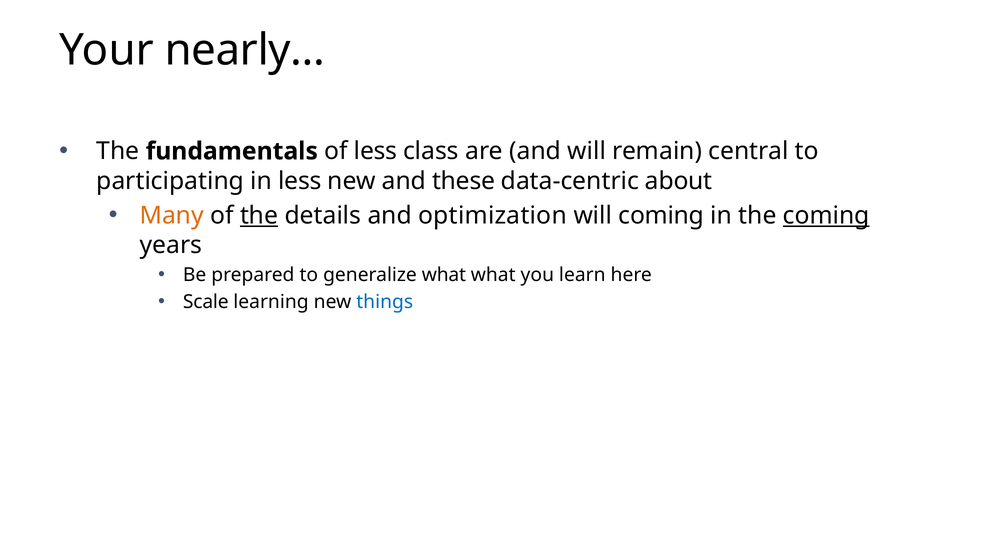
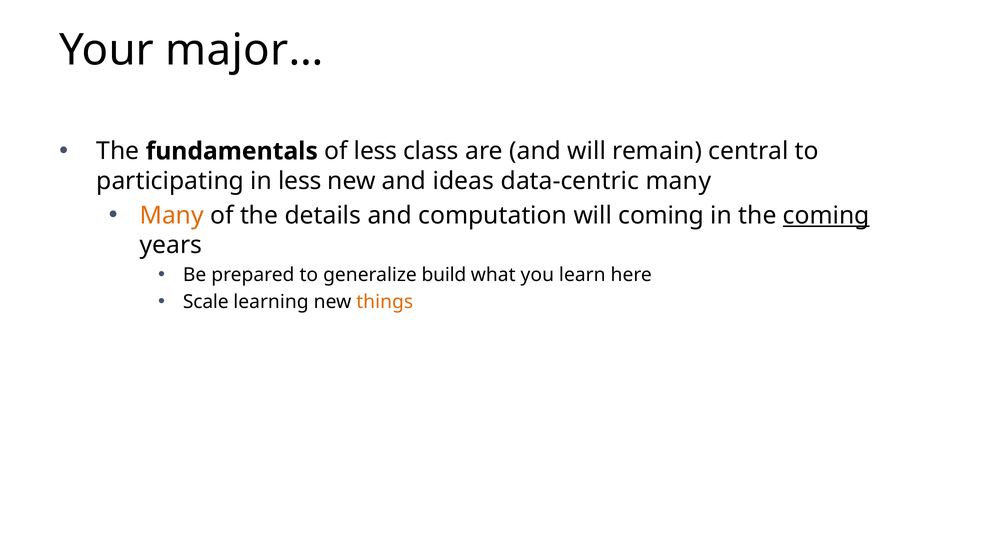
nearly…: nearly… -> major… (245, 50)
these: these -> ideas (463, 181)
data-centric about: about -> many (678, 181)
the underline: present -> none (259, 216)
optimization: optimization -> computation (493, 216)
generalize what: what -> build (444, 275)
things colour: blue -> orange (385, 302)
